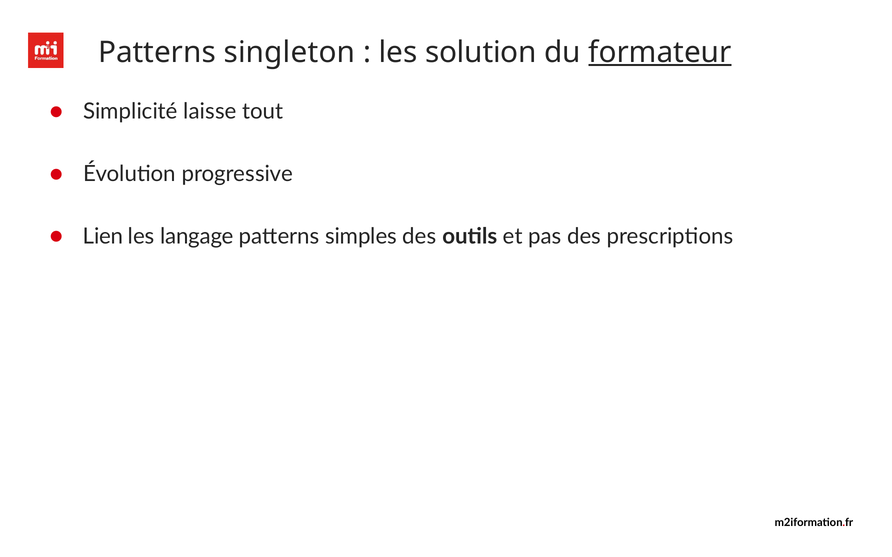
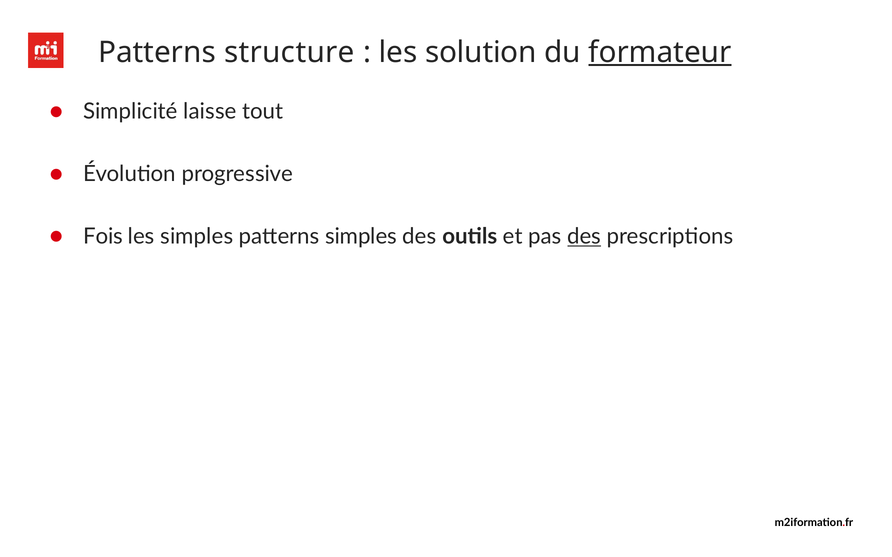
singleton: singleton -> structure (289, 52)
Lien: Lien -> Fois (103, 237)
les langage: langage -> simples (197, 237)
des underline: none -> present (584, 237)
